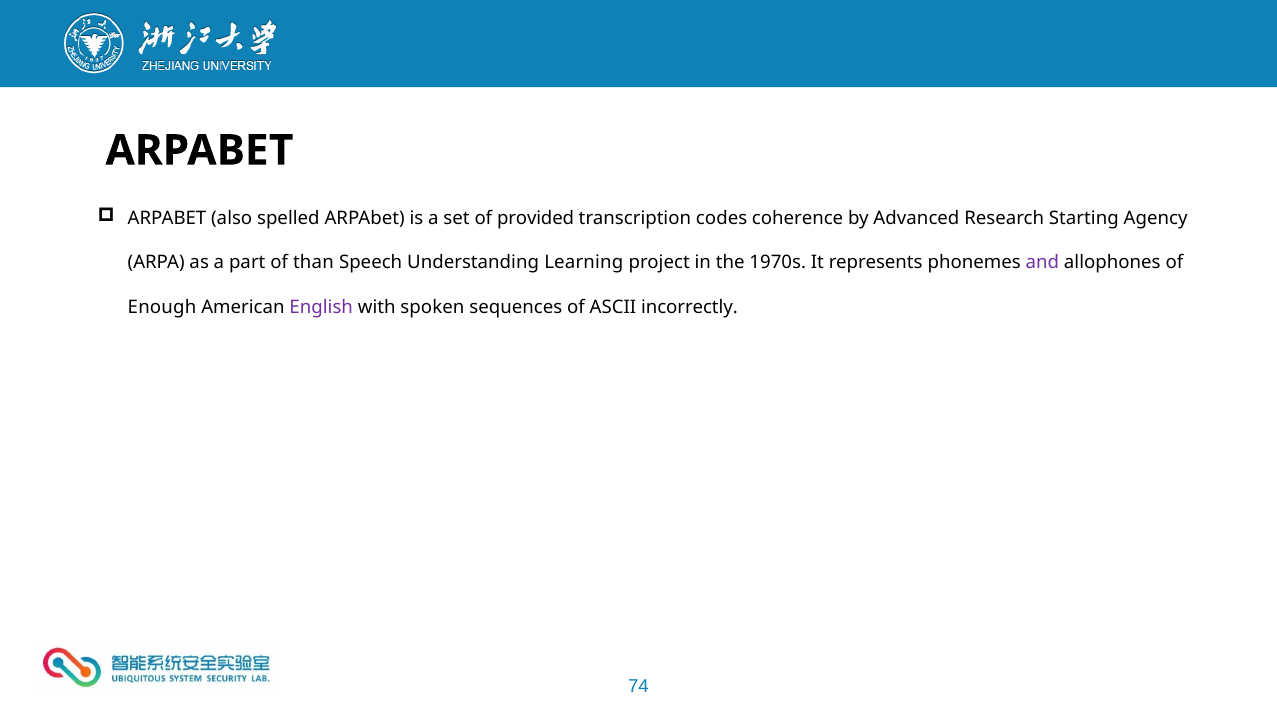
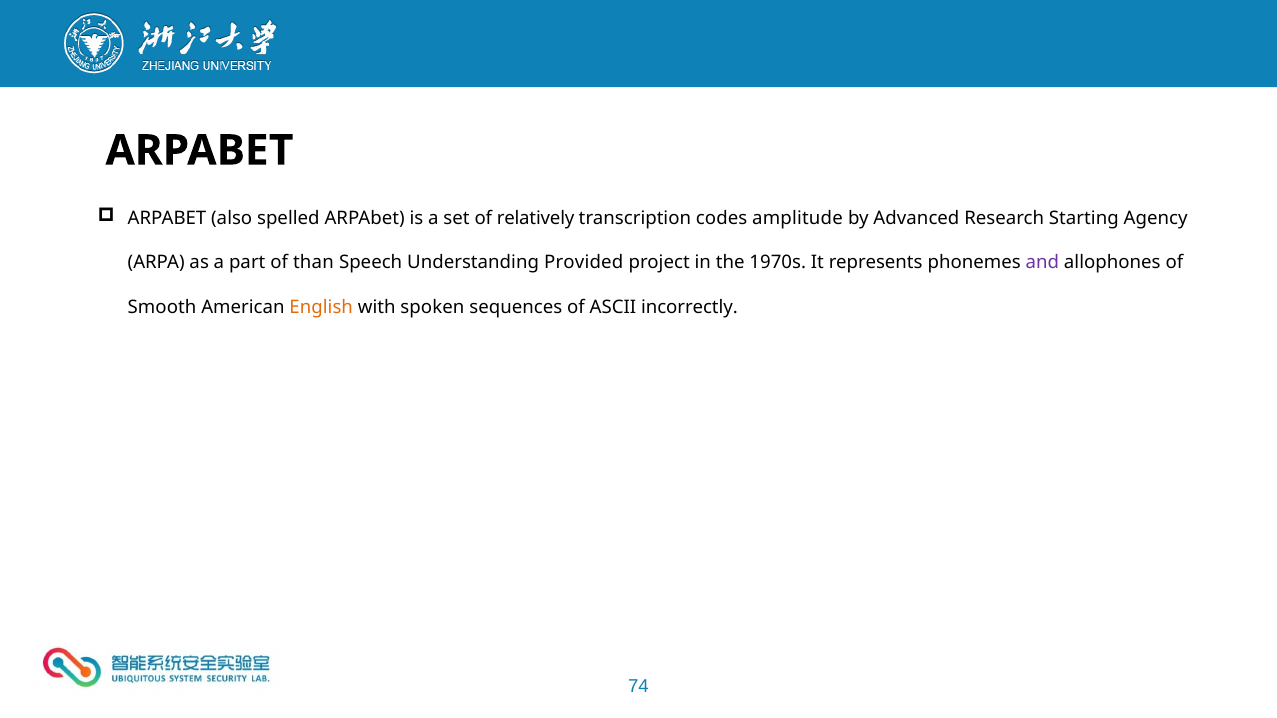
provided: provided -> relatively (536, 218)
coherence: coherence -> amplitude (797, 218)
Learning: Learning -> Provided (584, 263)
Enough: Enough -> Smooth (162, 308)
English colour: purple -> orange (321, 308)
